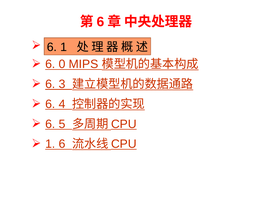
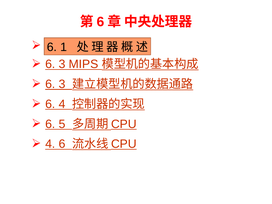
0: 0 -> 3 (62, 64)
1: 1 -> 4 (50, 144)
